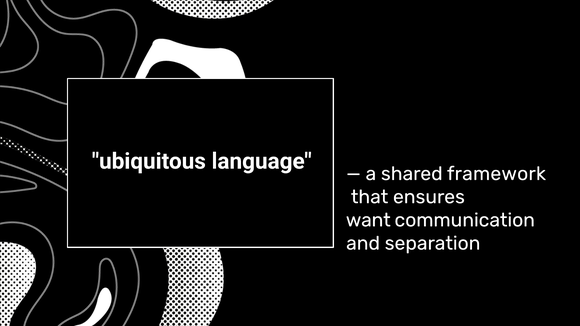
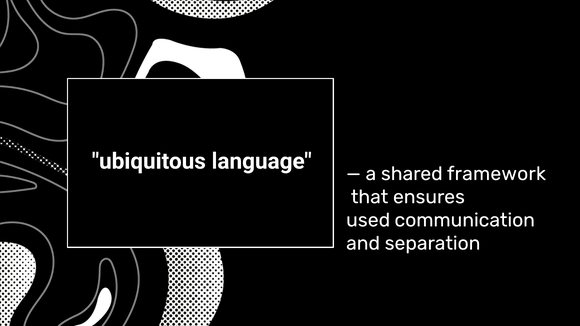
want: want -> used (368, 220)
